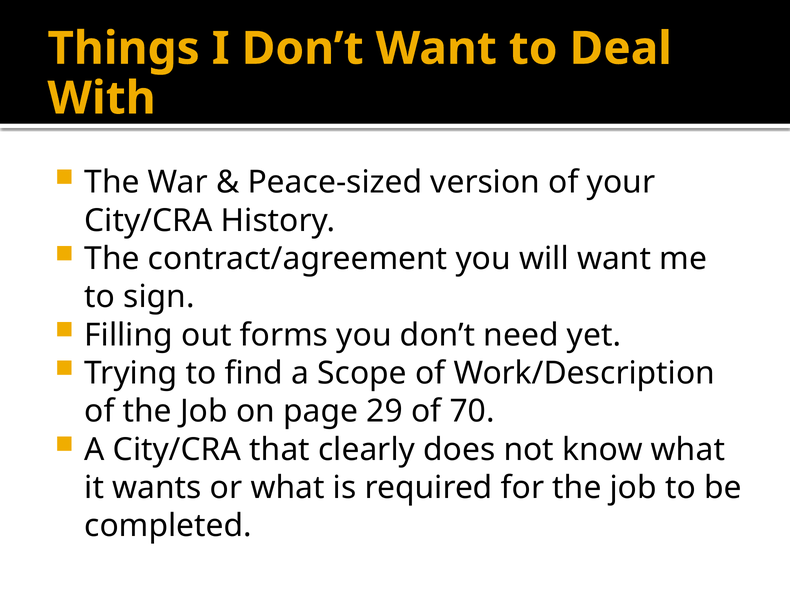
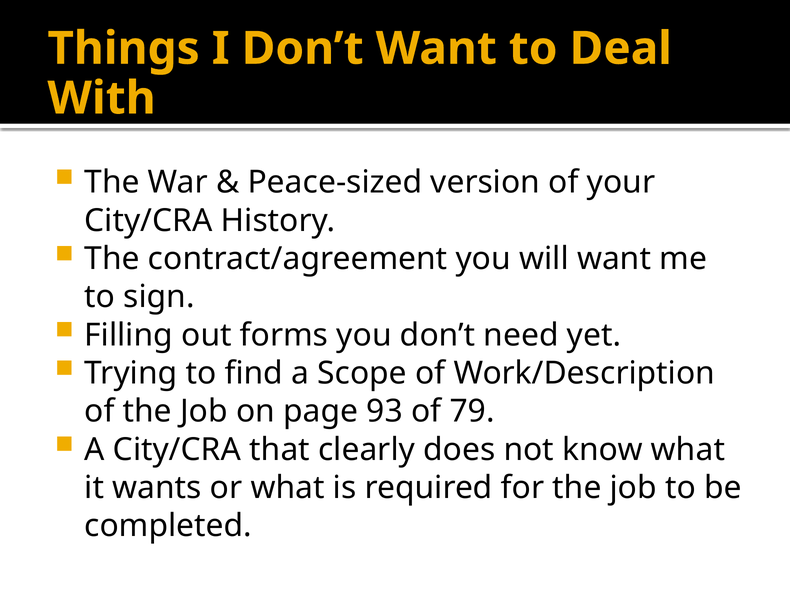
29: 29 -> 93 (385, 412)
70: 70 -> 79 (472, 412)
